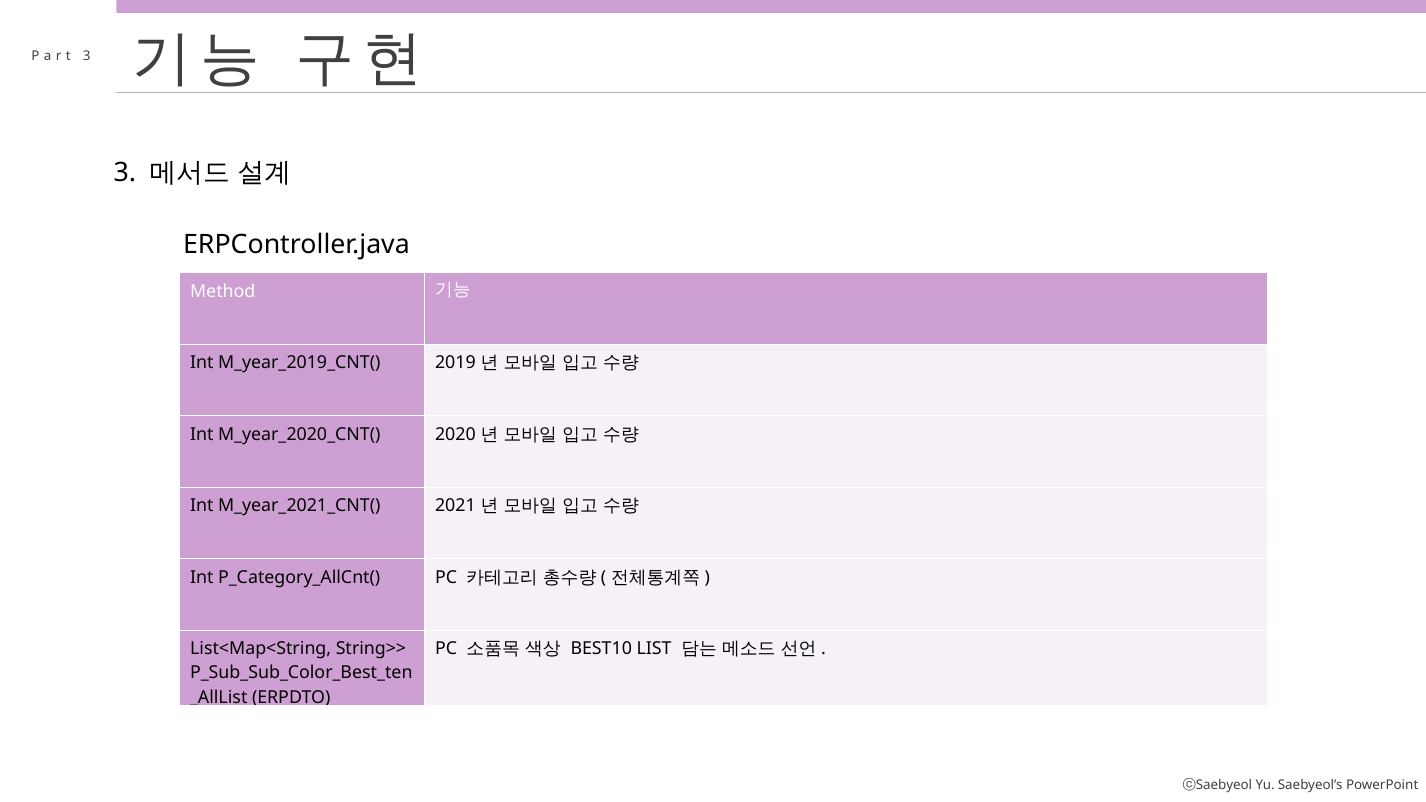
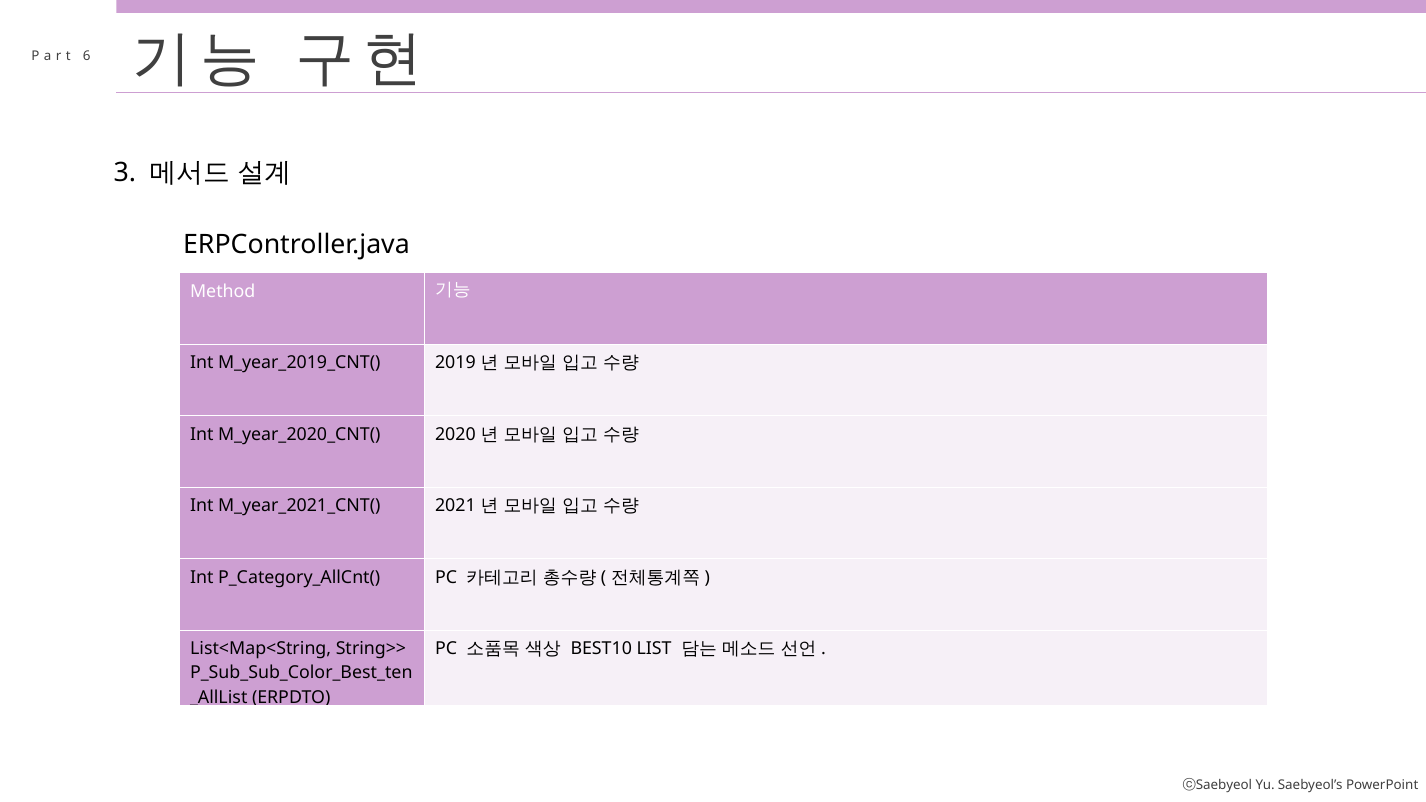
3: 3 -> 6 (87, 57)
